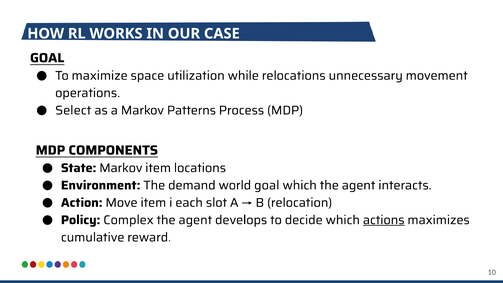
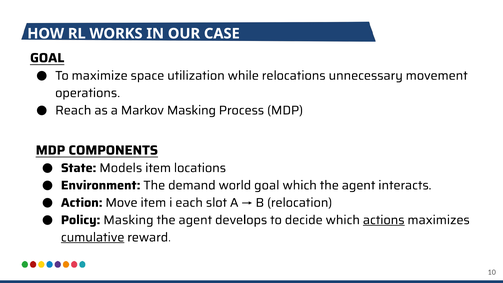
Select: Select -> Reach (73, 110)
Markov Patterns: Patterns -> Masking (191, 110)
State Markov: Markov -> Models (121, 168)
Policy Complex: Complex -> Masking (128, 220)
cumulative underline: none -> present (93, 237)
